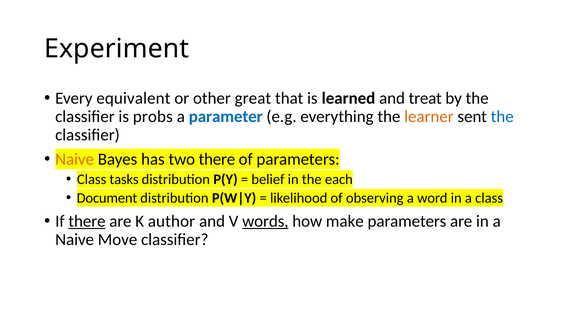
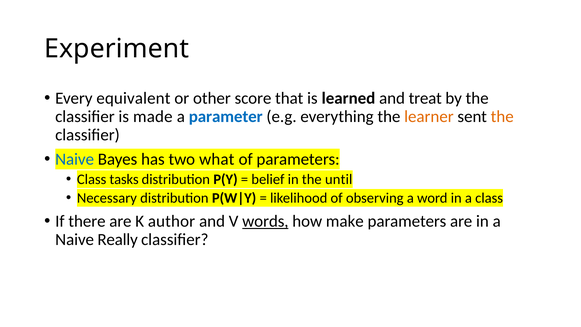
great: great -> score (253, 98)
probs: probs -> made (153, 117)
the colour: blue -> orange (502, 117)
Naive colour: orange -> blue (75, 159)
two there: there -> what (217, 159)
each: each -> until (339, 179)
Document: Document -> Necessary (107, 198)
there underline: present -> none (87, 221)
Move: Move -> Really (118, 239)
